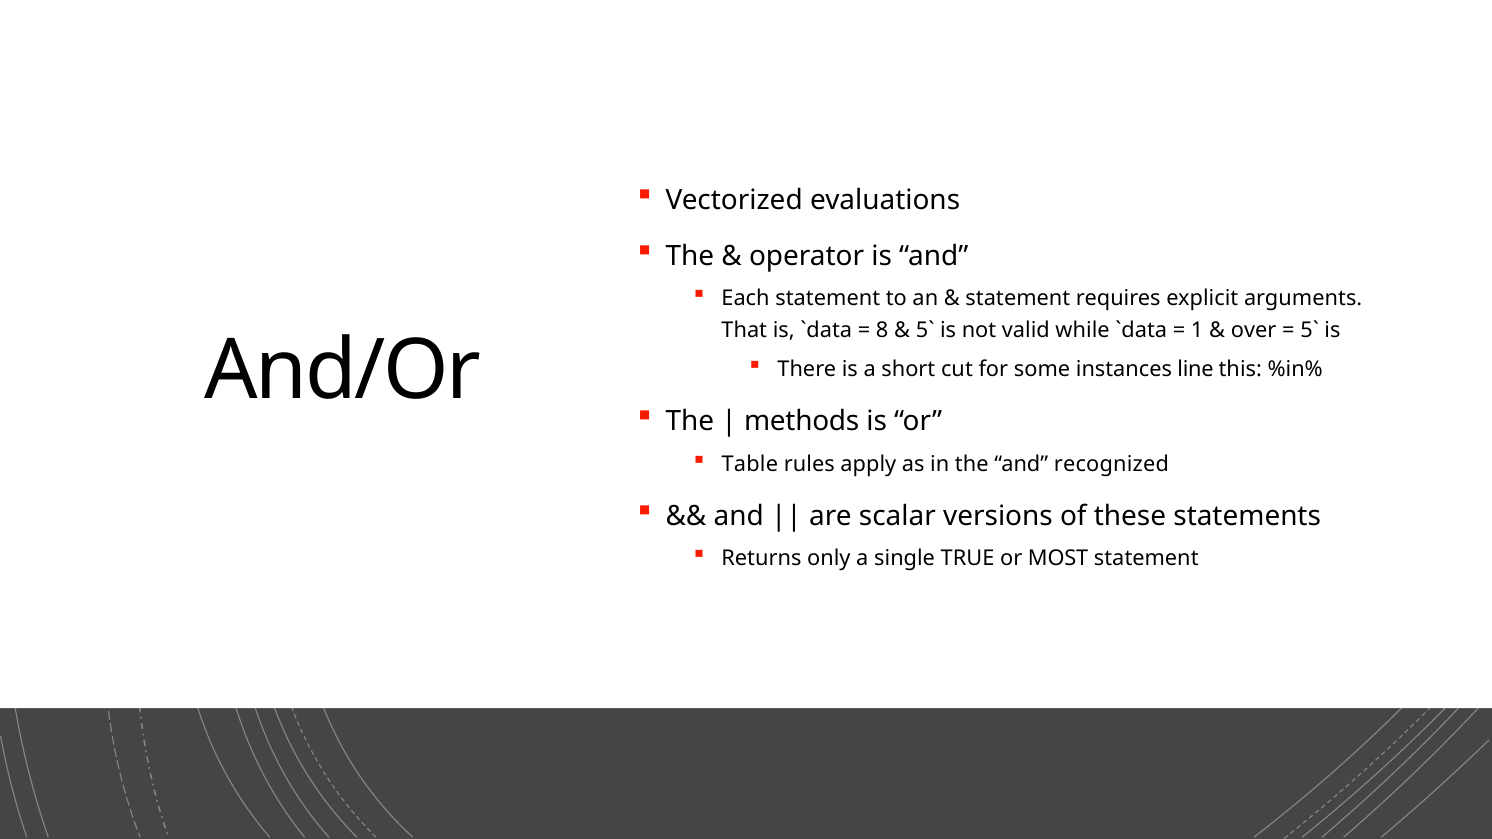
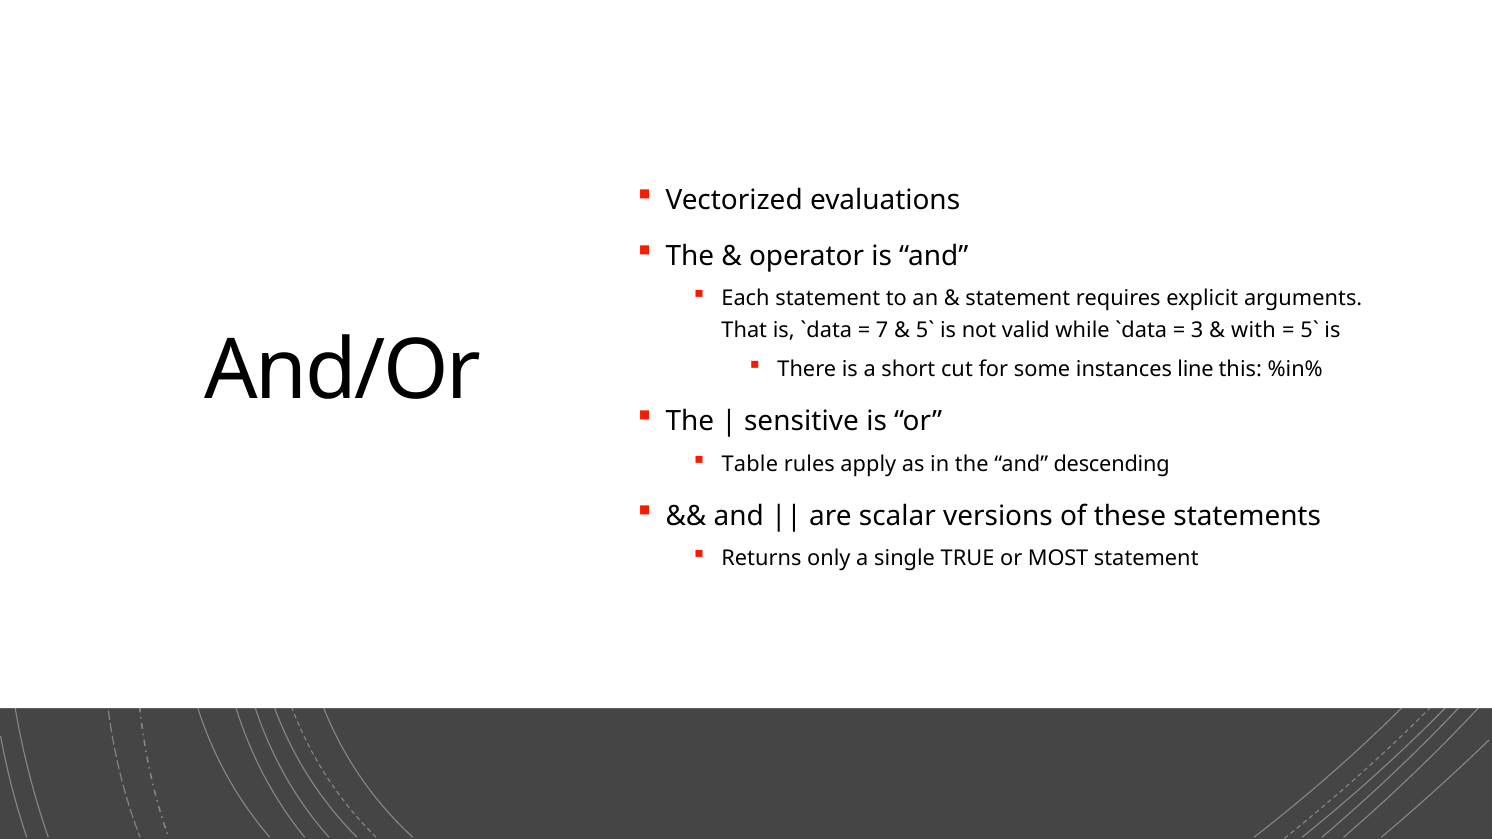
8: 8 -> 7 (882, 330)
1: 1 -> 3 (1197, 330)
over: over -> with (1254, 330)
methods: methods -> sensitive (801, 422)
recognized: recognized -> descending (1112, 464)
